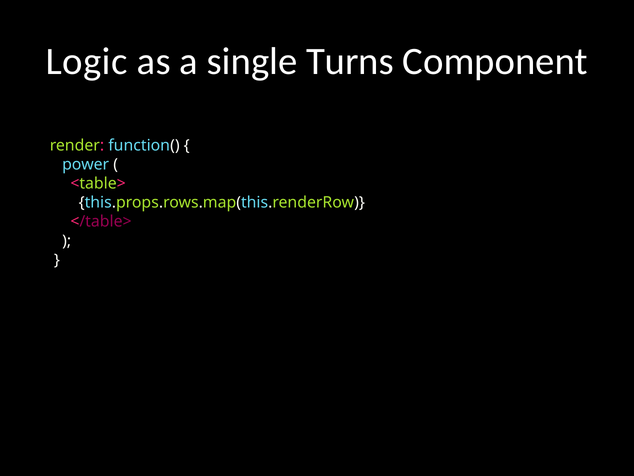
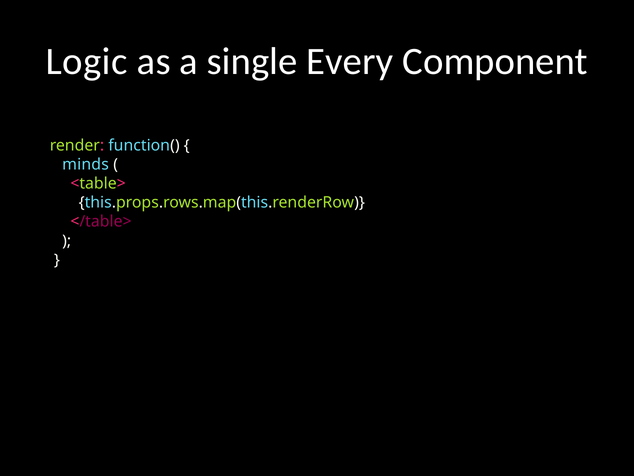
Turns: Turns -> Every (350, 61)
power: power -> minds (86, 164)
